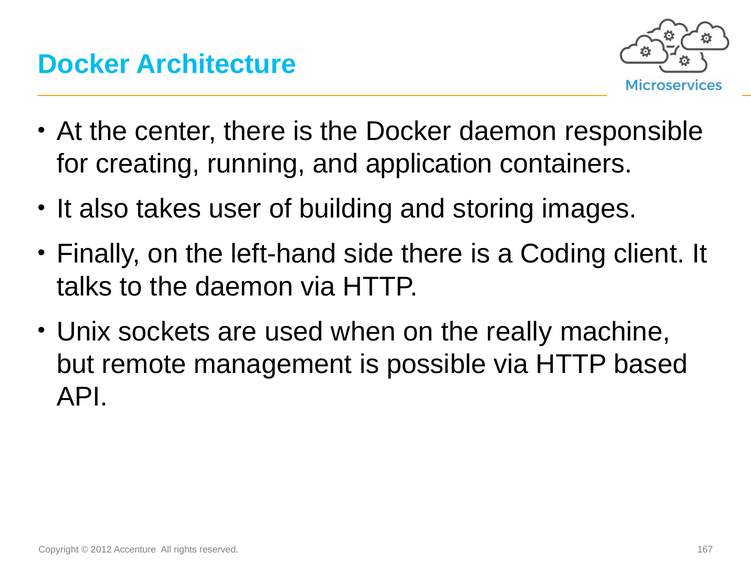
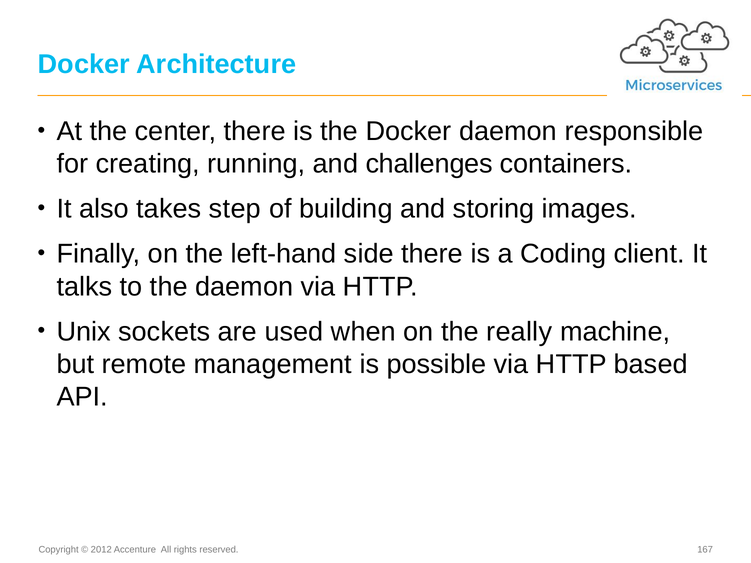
application: application -> challenges (429, 164)
user: user -> step (235, 209)
